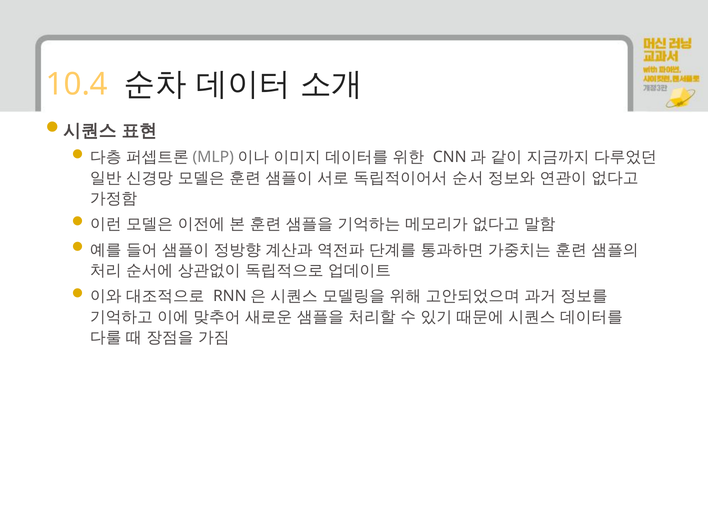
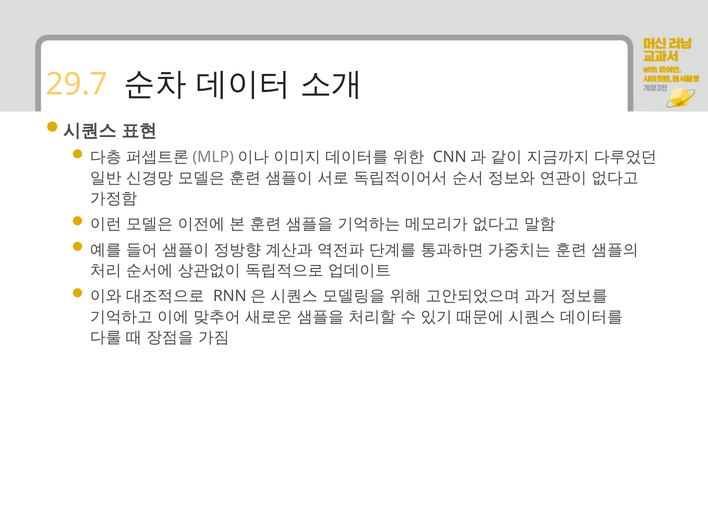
10.4: 10.4 -> 29.7 (77, 84)
